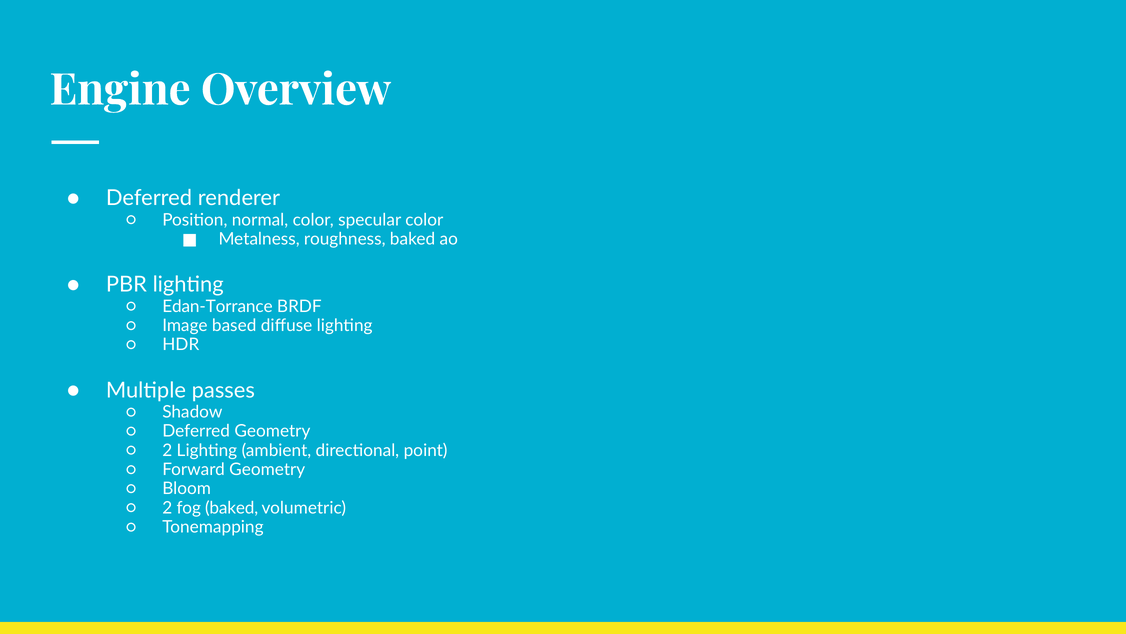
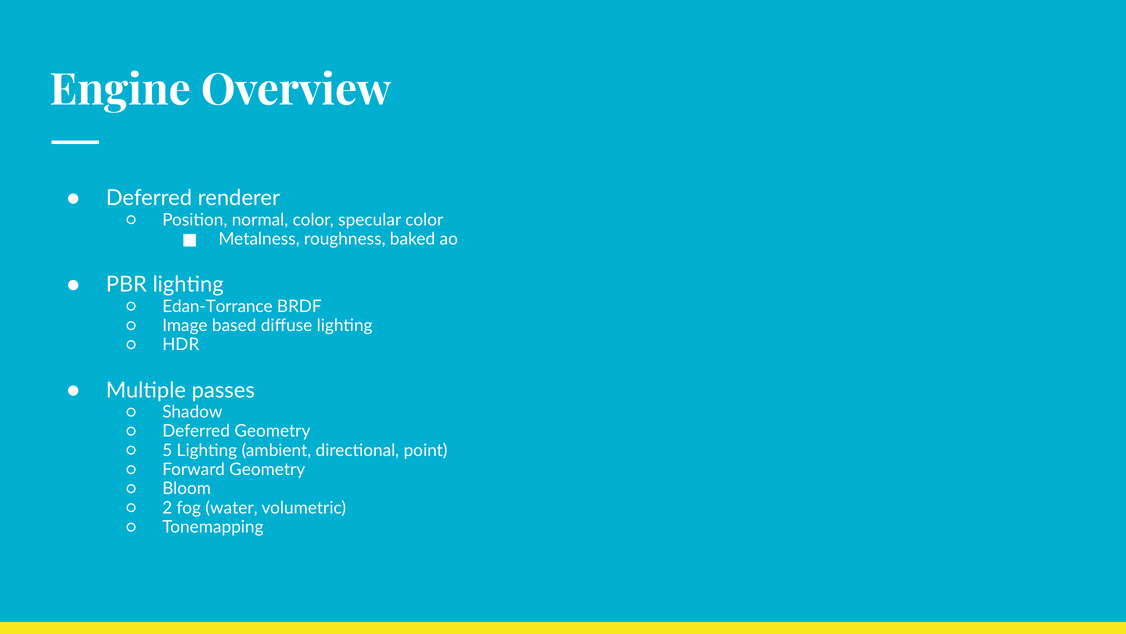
2: 2 -> 5 (167, 450)
fog baked: baked -> water (232, 507)
